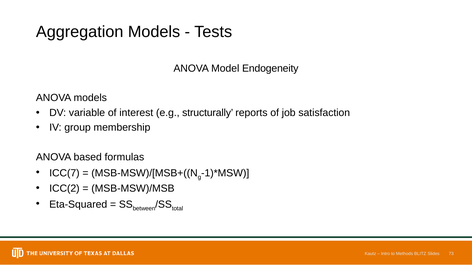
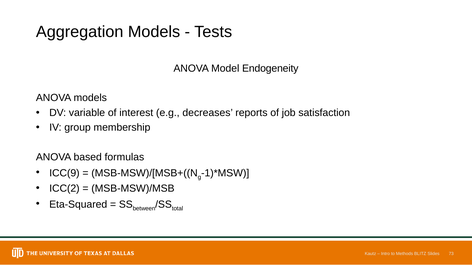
structurally: structurally -> decreases (208, 113)
ICC(7: ICC(7 -> ICC(9 (64, 174)
